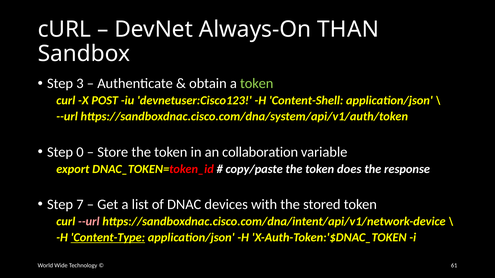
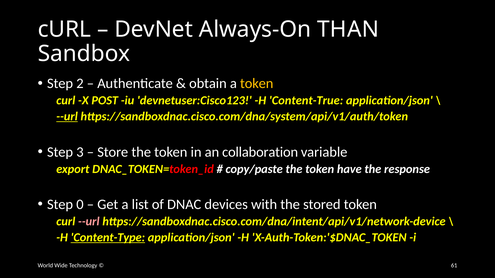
3: 3 -> 2 (80, 84)
token colour: light green -> yellow (257, 84)
Content-Shell: Content-Shell -> Content-True (306, 101)
--url underline: none -> present (67, 117)
0: 0 -> 3 (80, 152)
does: does -> have (349, 169)
7: 7 -> 0 (80, 205)
